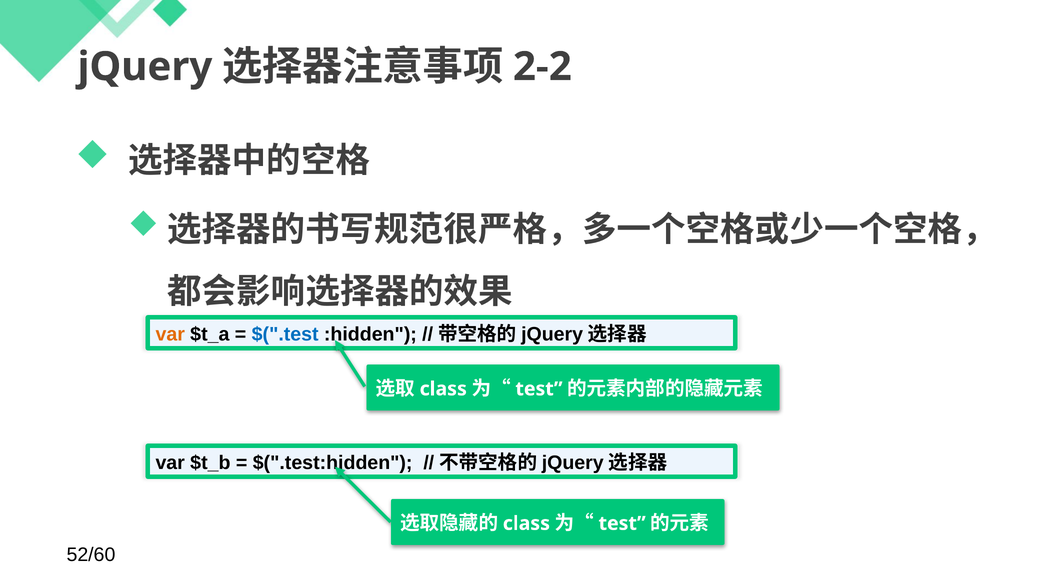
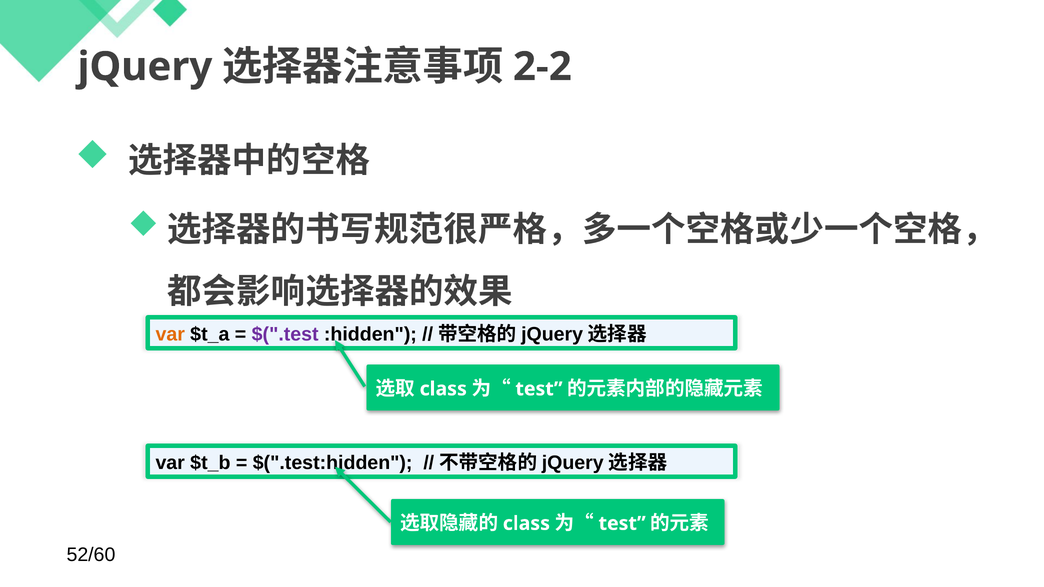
$(".test colour: blue -> purple (285, 334)
